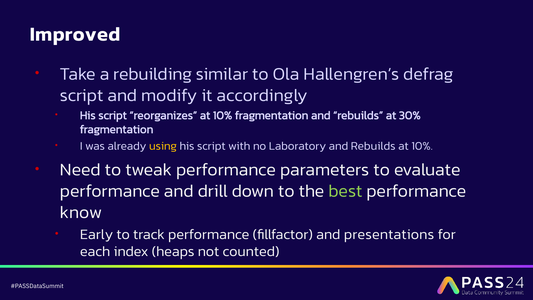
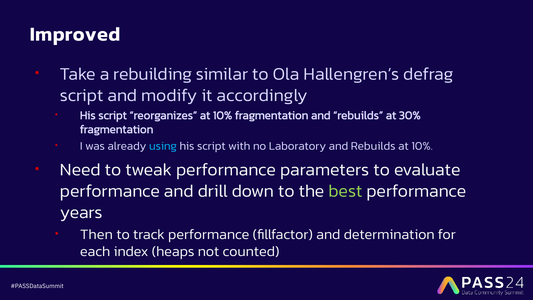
using colour: yellow -> light blue (163, 146)
know: know -> years (81, 212)
Early: Early -> Then (96, 234)
presentations: presentations -> determination (389, 234)
